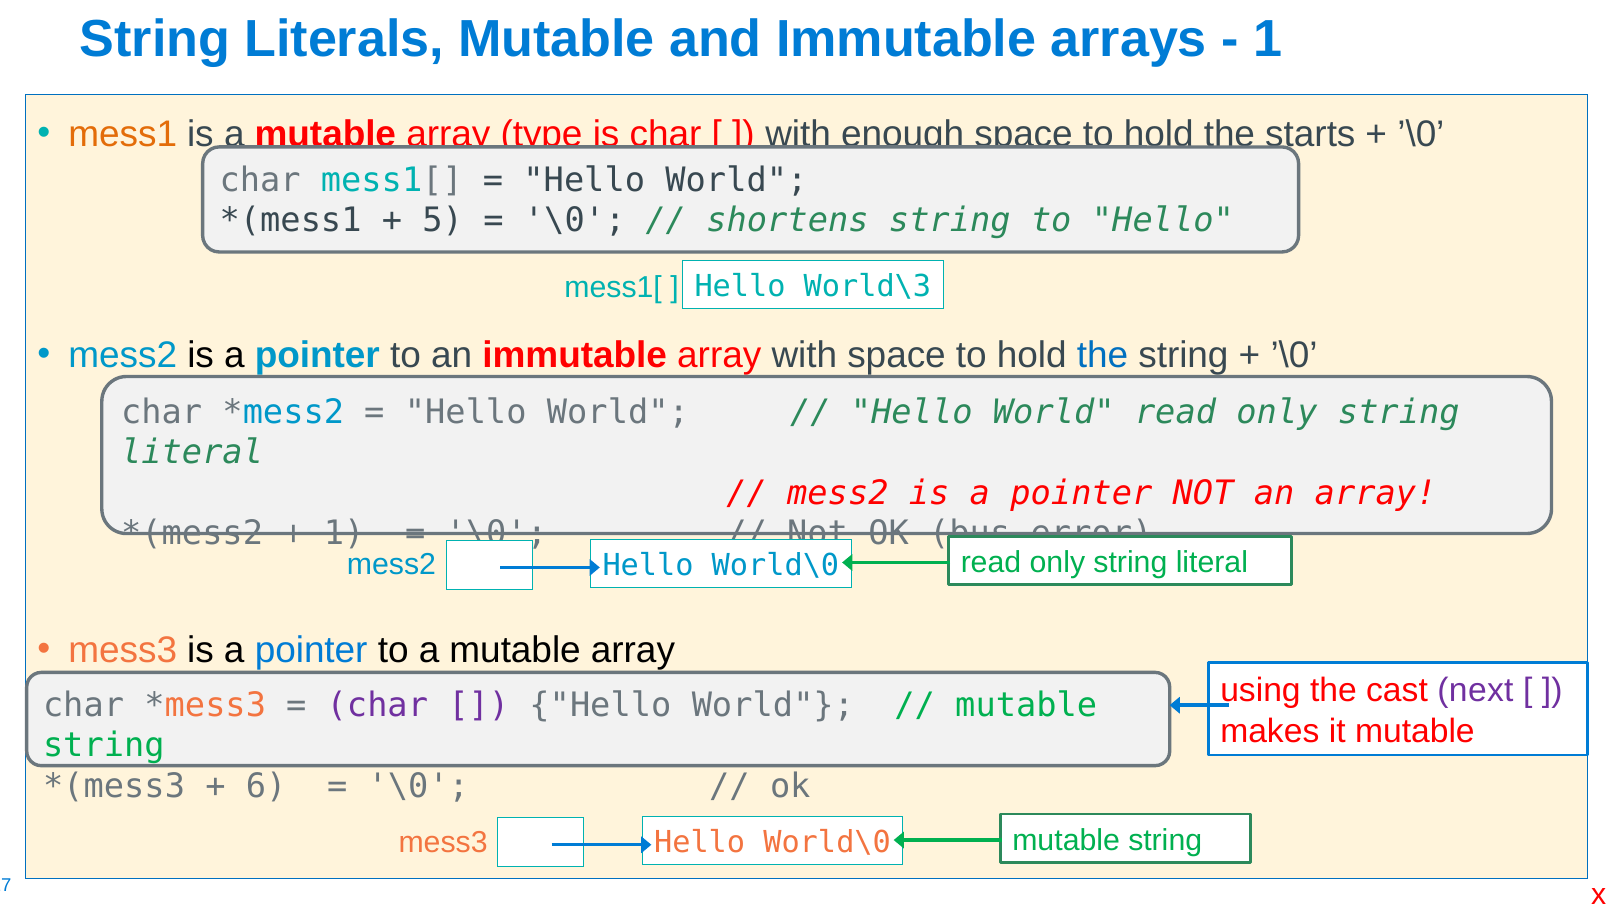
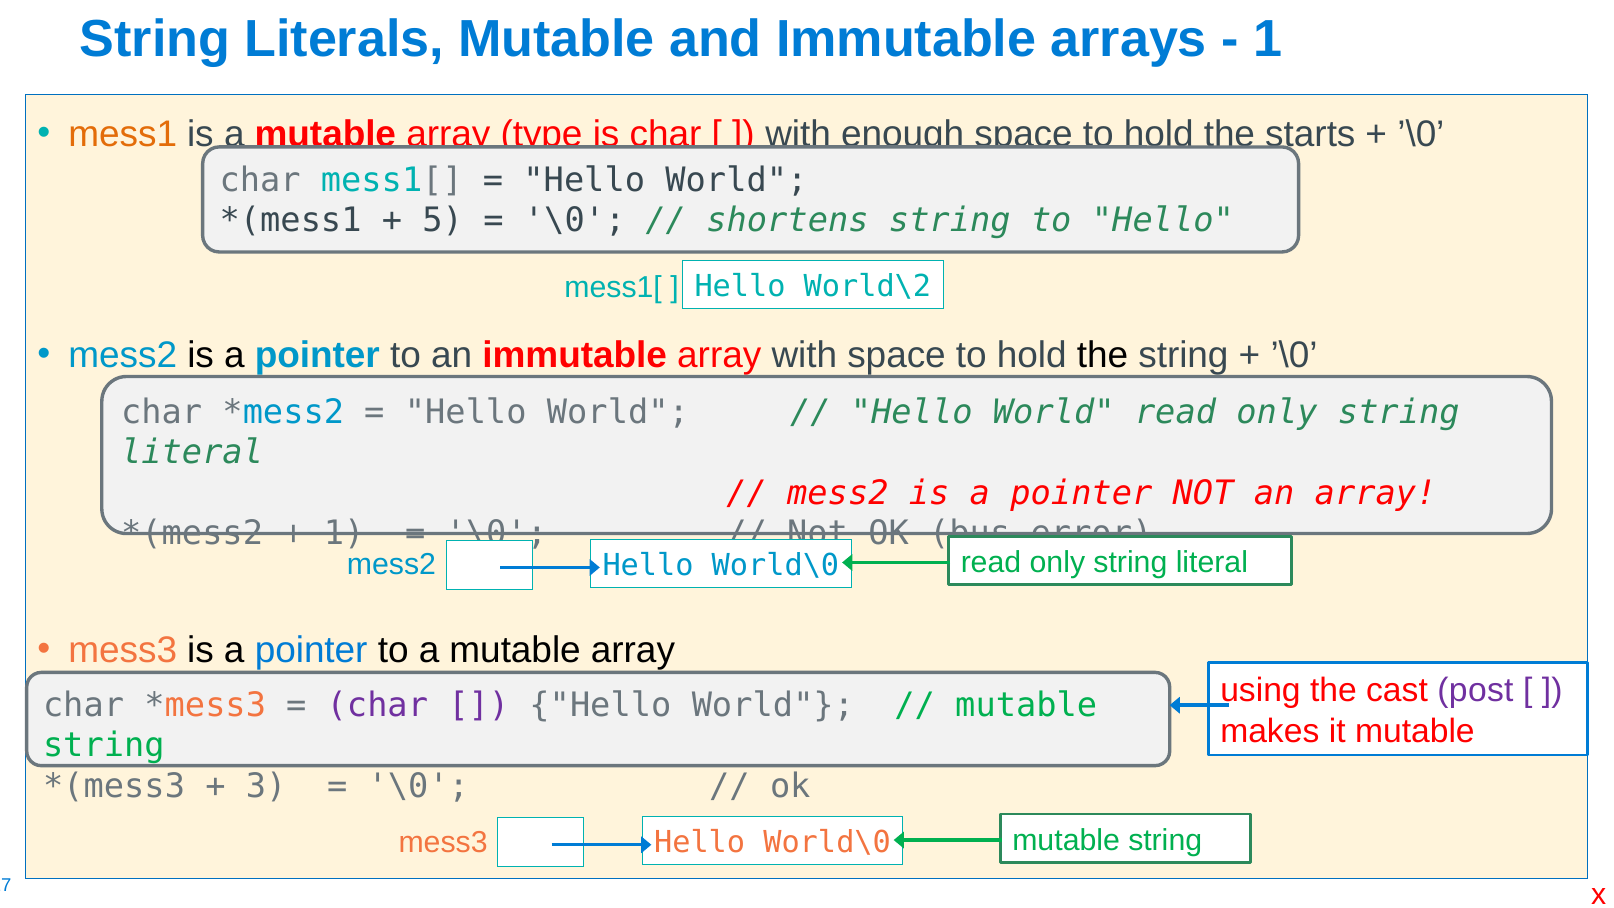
World\3: World\3 -> World\2 (867, 286)
the colour: blue -> black (1103, 355)
next: next -> post (1475, 691)
6: 6 -> 3 (266, 786)
